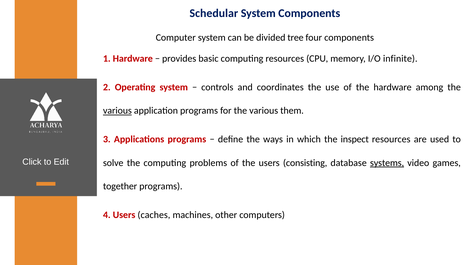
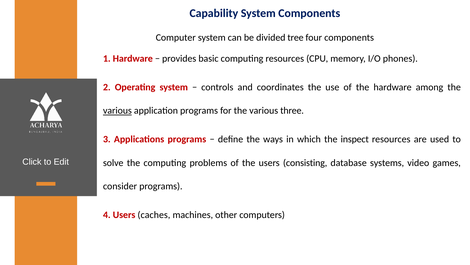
Schedular: Schedular -> Capability (214, 13)
infinite: infinite -> phones (400, 58)
them: them -> three (292, 110)
systems underline: present -> none (387, 162)
together: together -> consider (120, 186)
